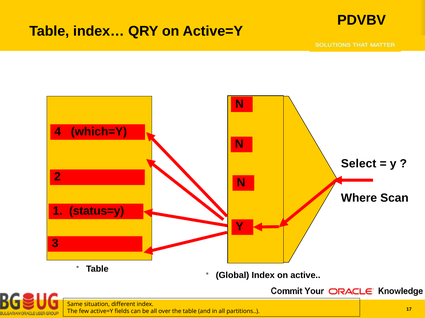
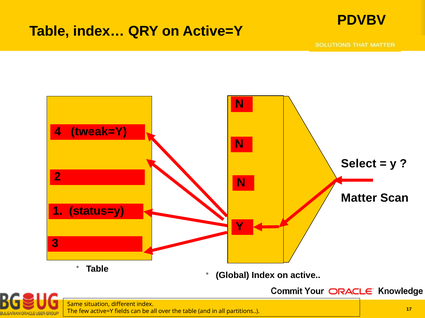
which=Y: which=Y -> tweak=Y (99, 132)
Where: Where -> Matter (359, 198)
